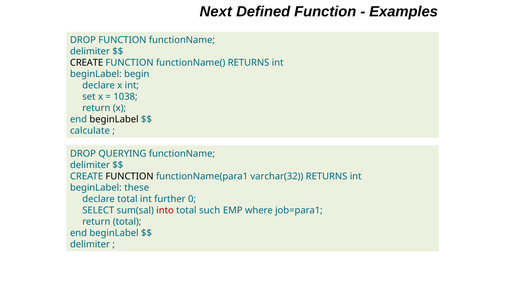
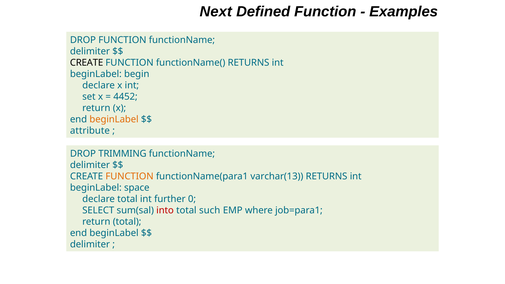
1038: 1038 -> 4452 (125, 97)
beginLabel colour: black -> orange (114, 120)
calculate: calculate -> attribute (90, 131)
QUERYING: QUERYING -> TRIMMING (122, 154)
FUNCTION colour: black -> orange (130, 176)
varchar(32: varchar(32 -> varchar(13 (277, 176)
these: these -> space (137, 188)
